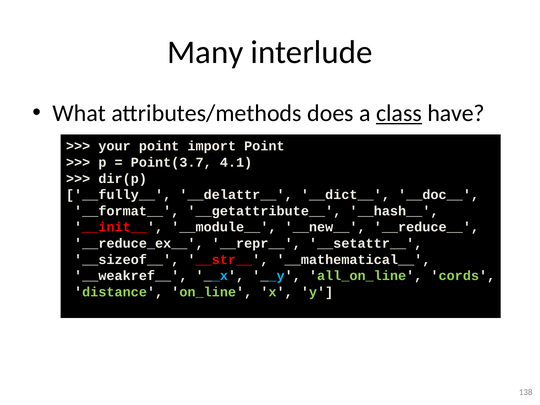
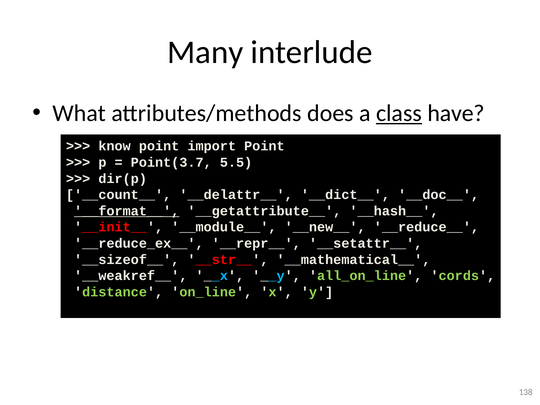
your: your -> know (115, 146)
4.1: 4.1 -> 5.5 (236, 162)
__fully__: __fully__ -> __count__ (119, 195)
__format__ underline: none -> present (127, 211)
